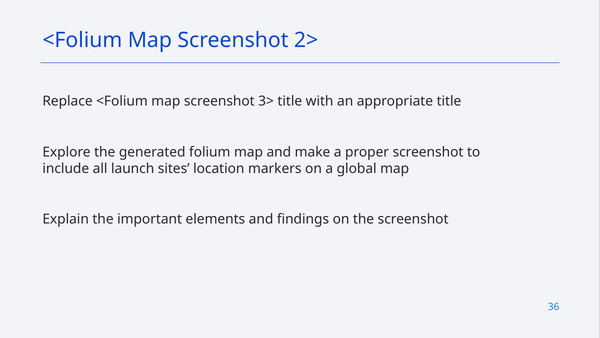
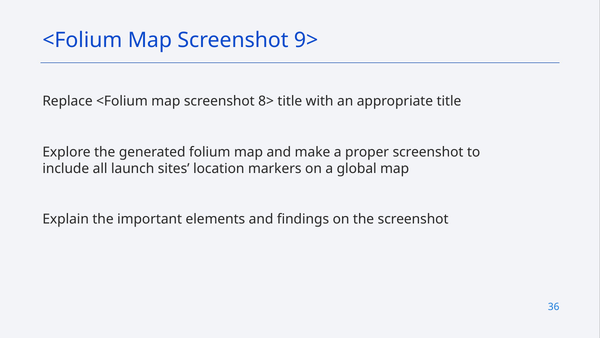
2>: 2> -> 9> (306, 40)
3>: 3> -> 8> (266, 101)
